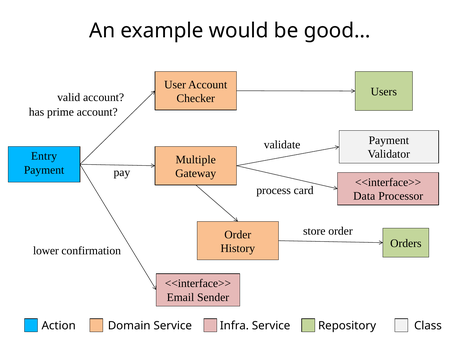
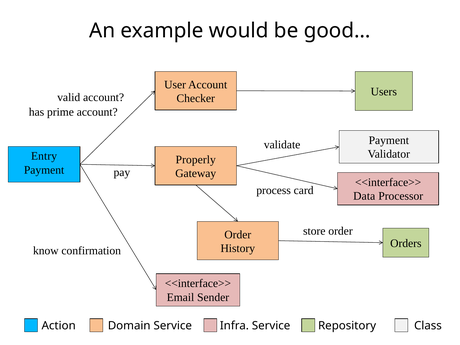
Multiple: Multiple -> Properly (196, 160)
lower: lower -> know (46, 251)
